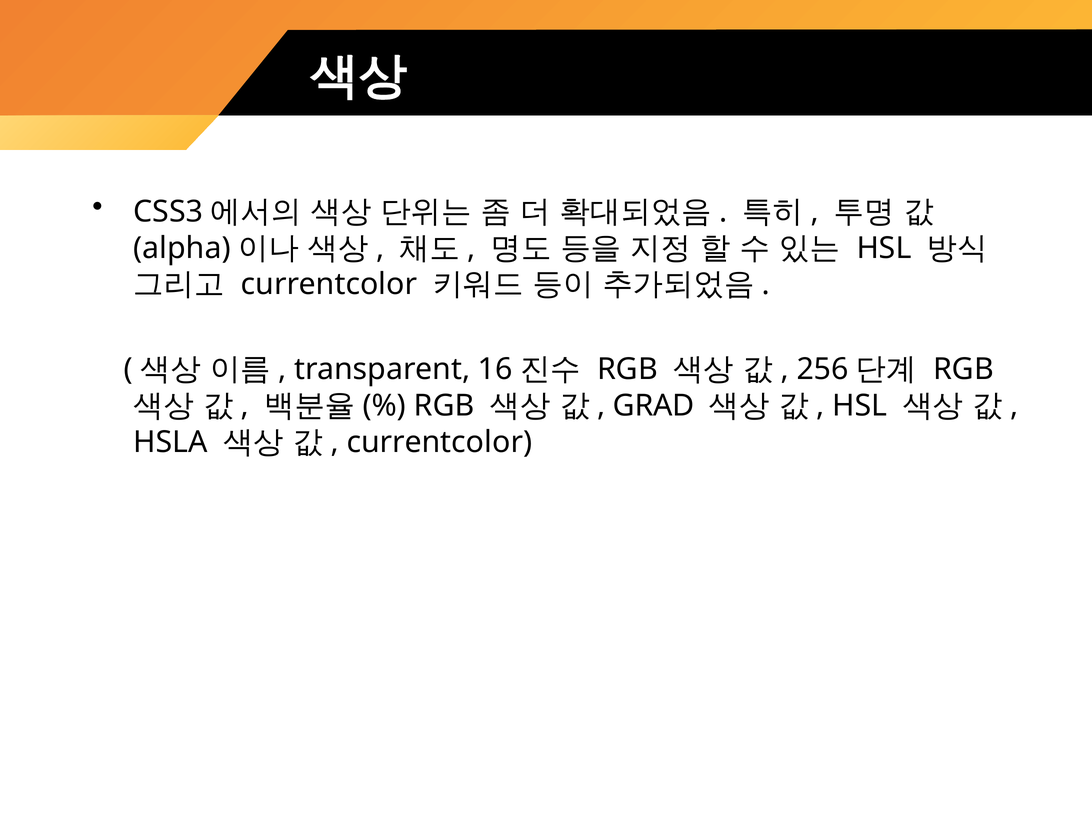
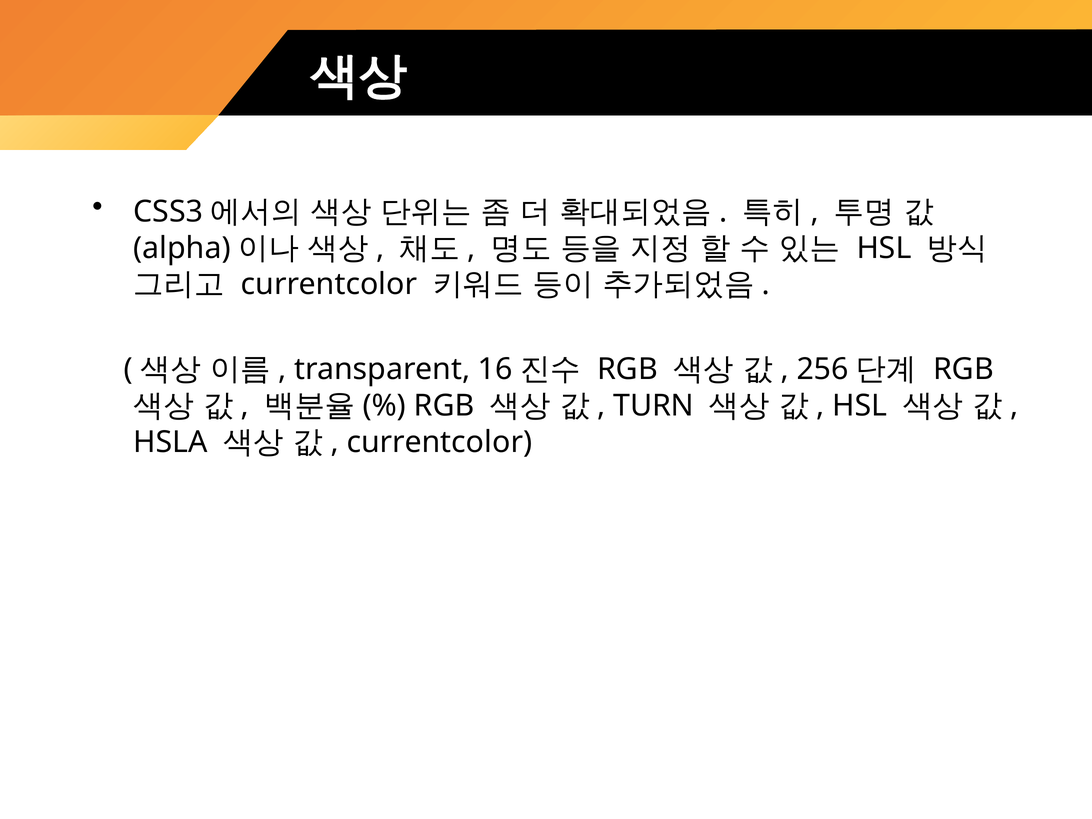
GRAD: GRAD -> TURN (654, 406)
